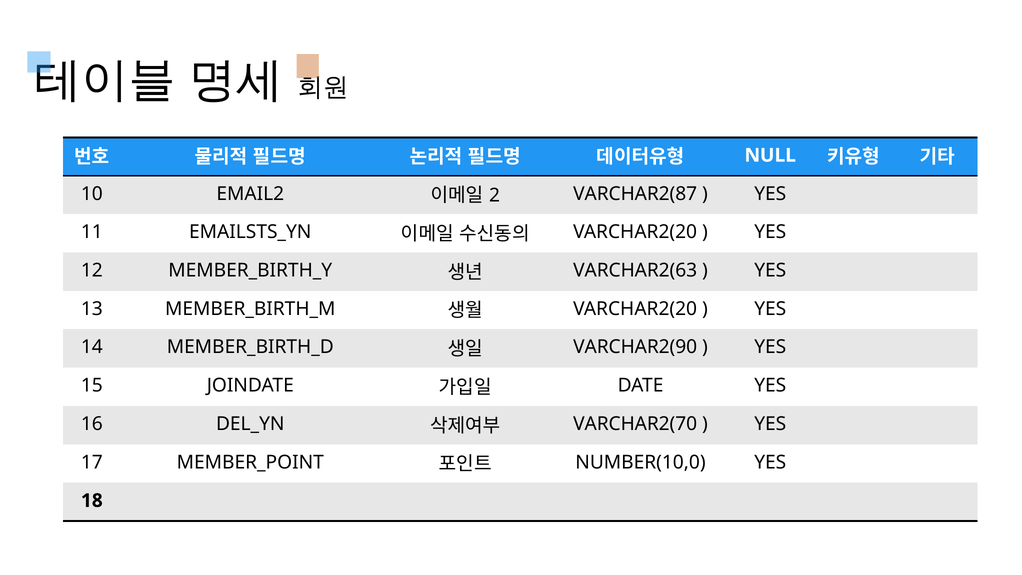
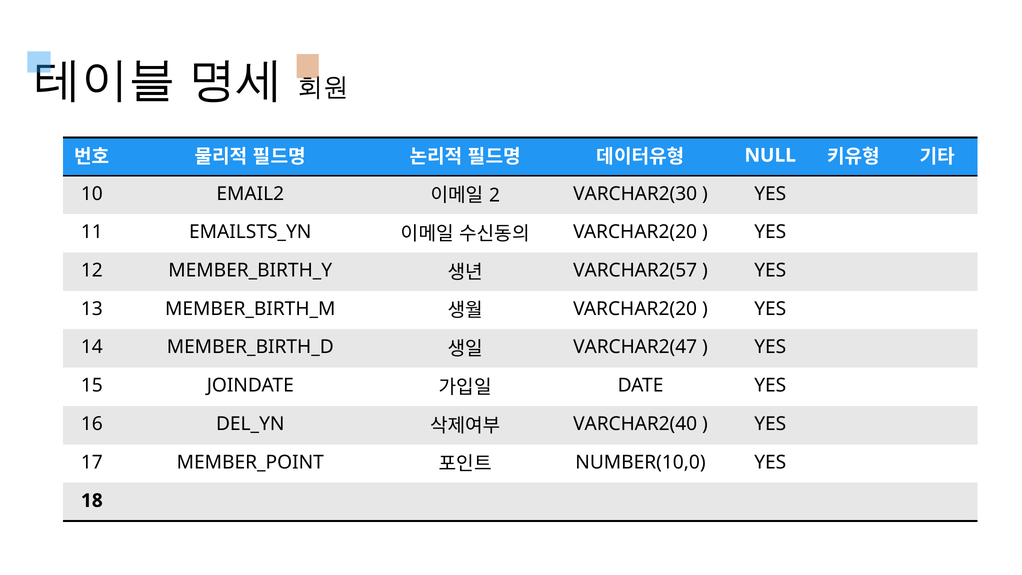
VARCHAR2(87: VARCHAR2(87 -> VARCHAR2(30 (635, 194)
VARCHAR2(63: VARCHAR2(63 -> VARCHAR2(57 (635, 270)
VARCHAR2(90: VARCHAR2(90 -> VARCHAR2(47 (635, 347)
VARCHAR2(70: VARCHAR2(70 -> VARCHAR2(40 (635, 424)
